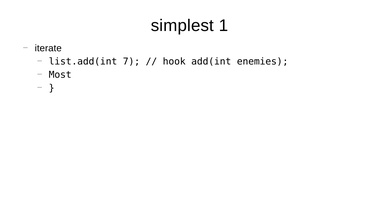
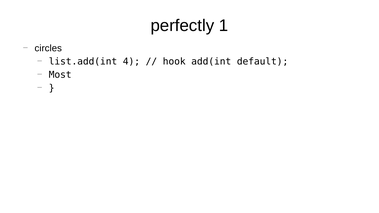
simplest: simplest -> perfectly (182, 26)
iterate: iterate -> circles (48, 48)
7: 7 -> 4 (131, 61)
enemies: enemies -> default (263, 61)
